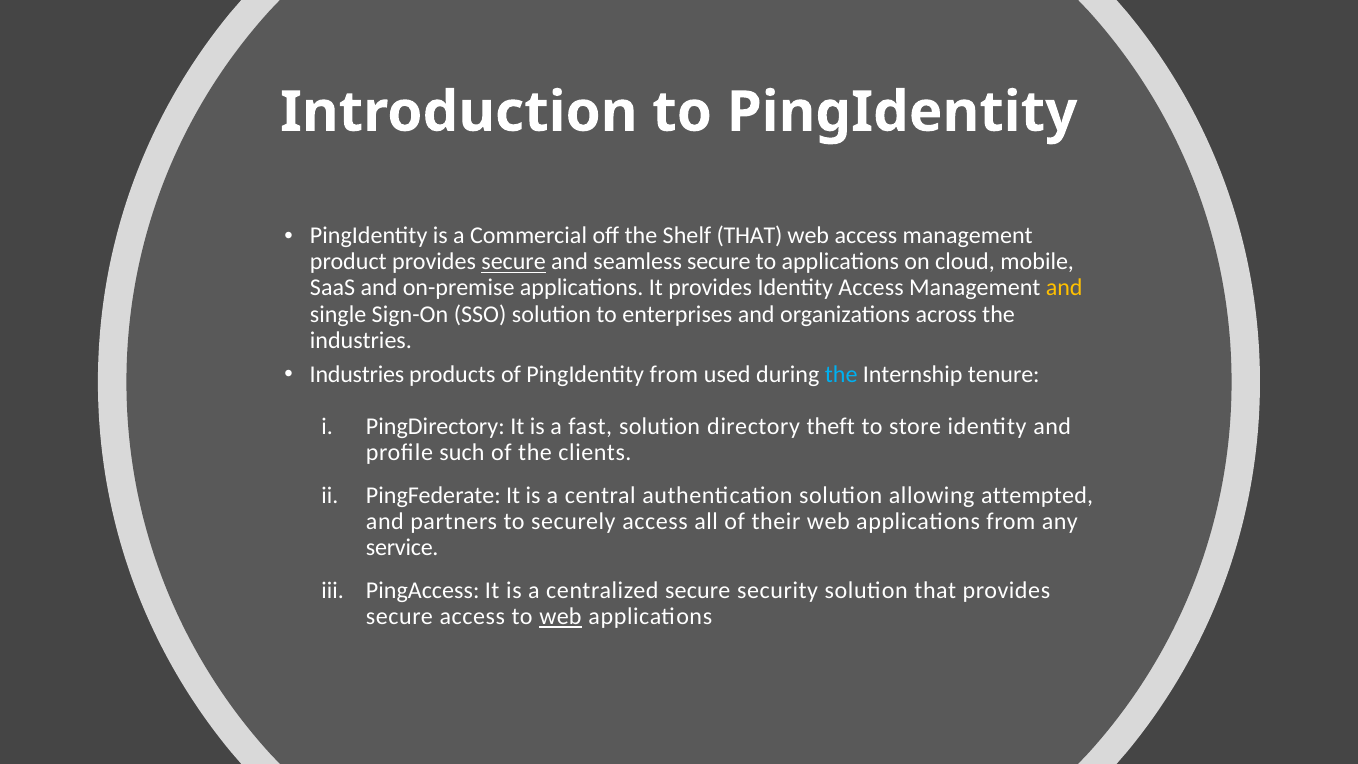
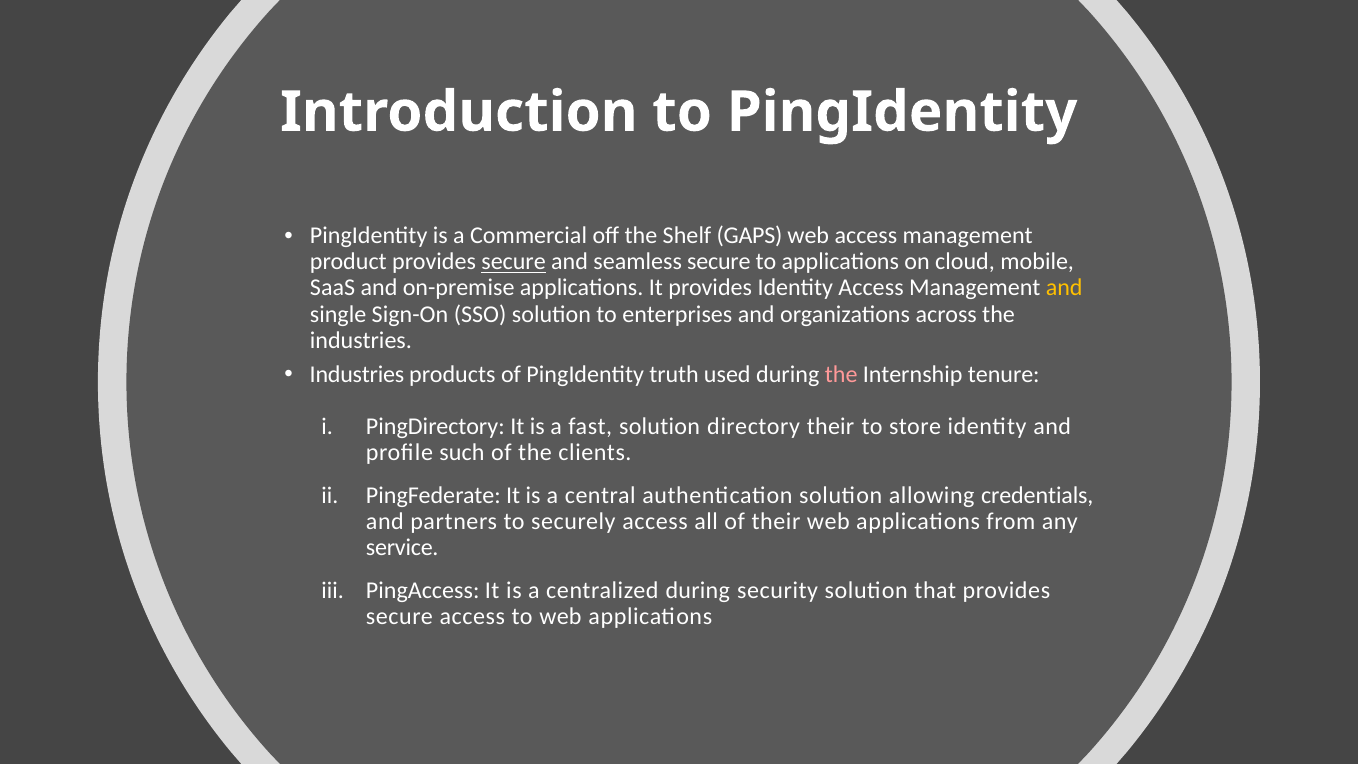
Shelf THAT: THAT -> GAPS (750, 236)
PingIdentity from: from -> truth (674, 375)
the colour: light blue -> pink (841, 375)
directory theft: theft -> their (831, 427)
attempted: attempted -> credentials (1037, 496)
centralized secure: secure -> during (698, 591)
web underline: present -> none (560, 617)
